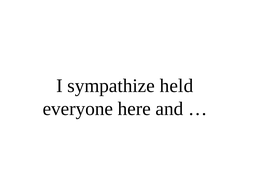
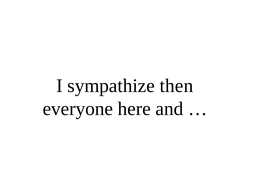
held: held -> then (176, 86)
